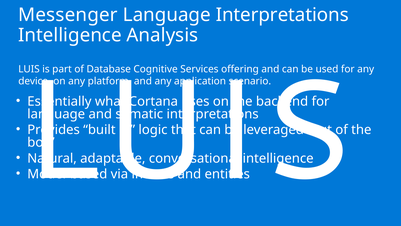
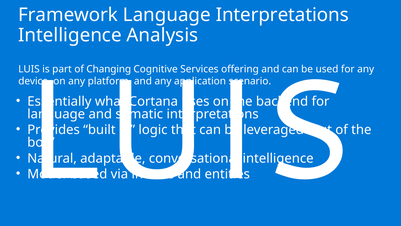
Messenger: Messenger -> Framework (68, 15)
Database: Database -> Changing (109, 69)
